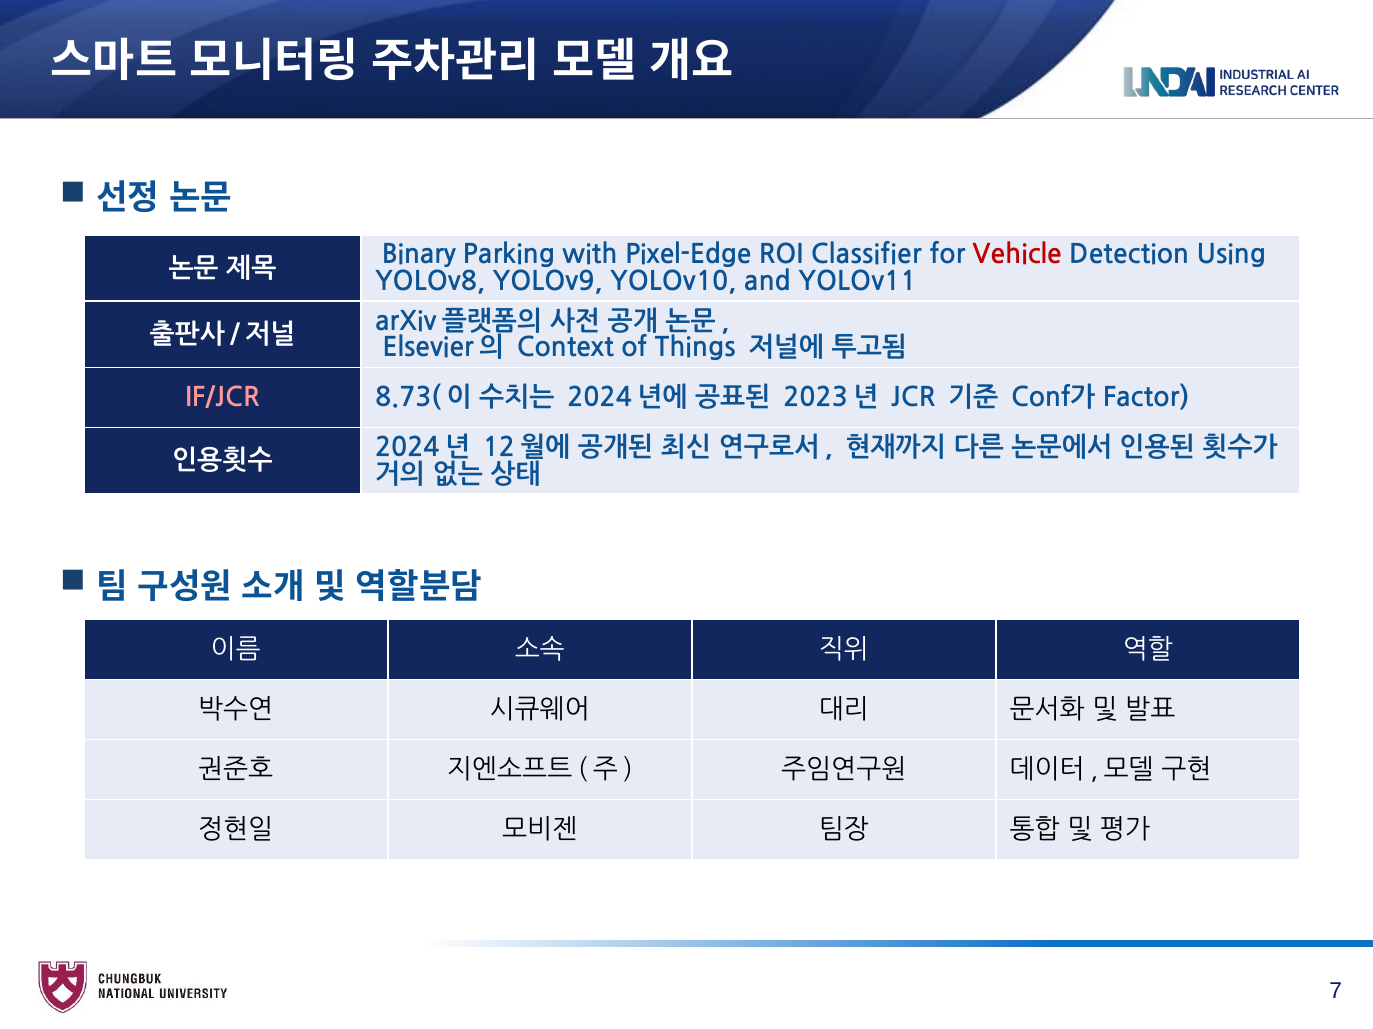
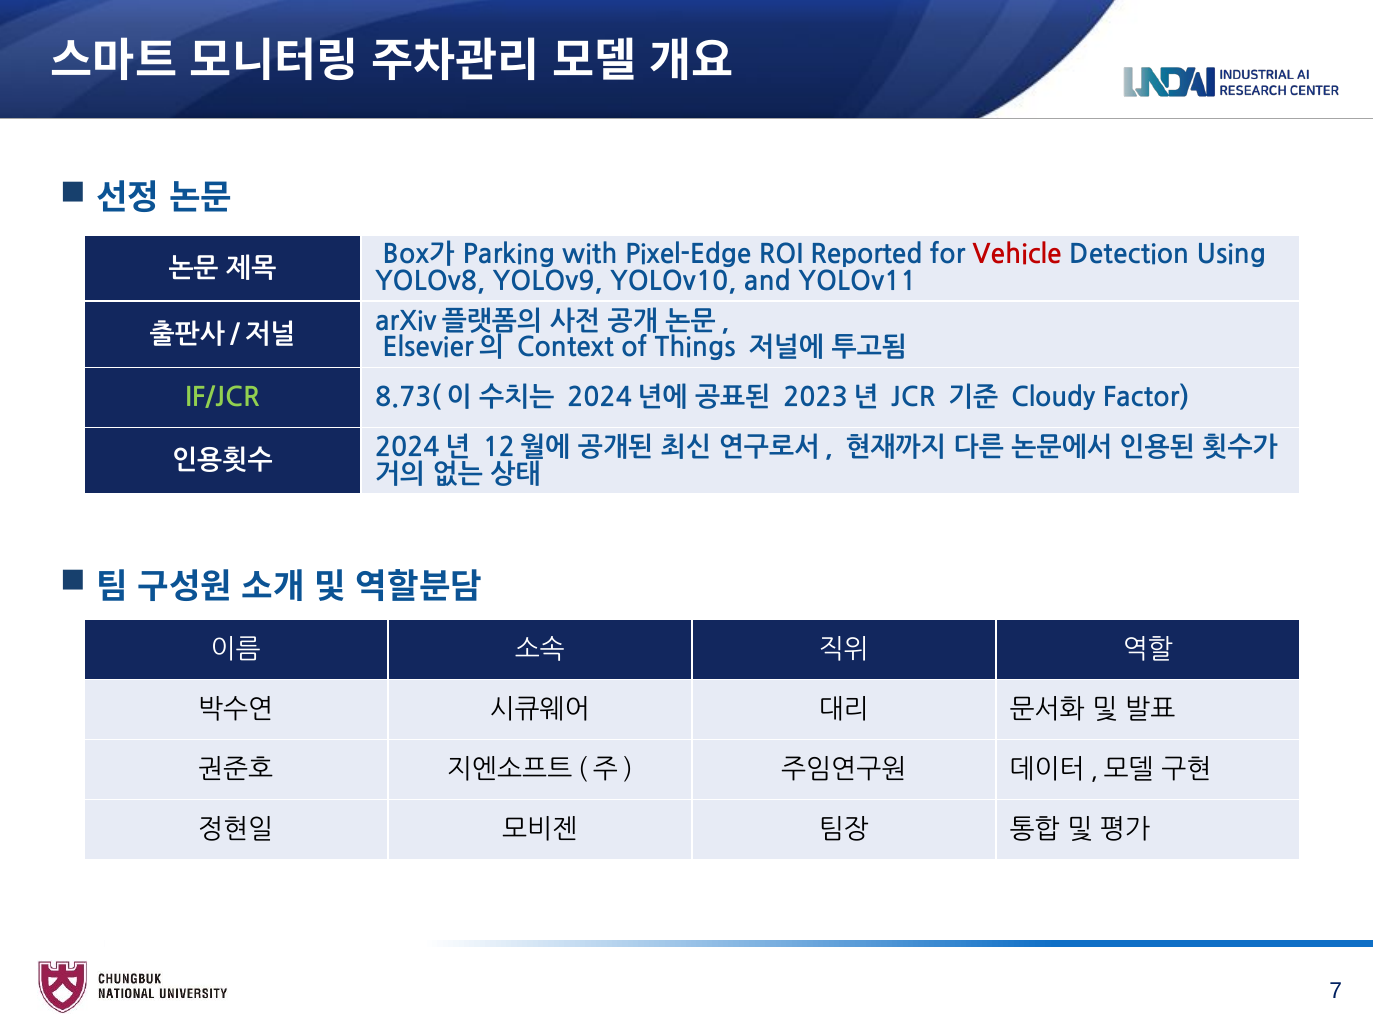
Binary: Binary -> Box가 (419, 255)
Classifier: Classifier -> Reported (866, 255)
IF/JCR colour: pink -> light green (223, 398)
Conf가: Conf가 -> Cloudy (1053, 398)
